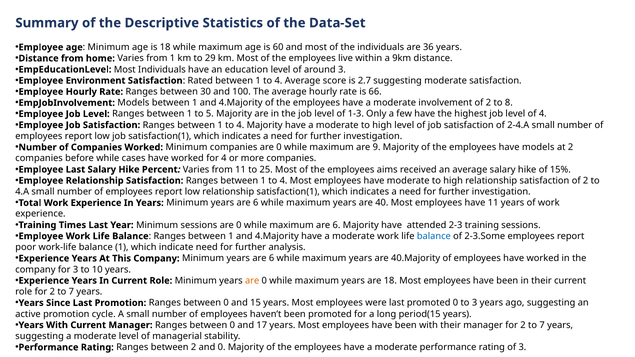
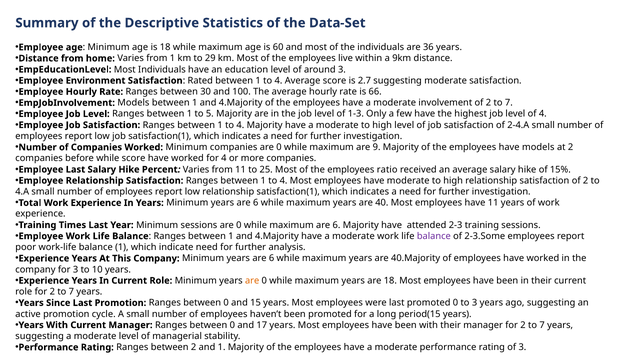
of 2 to 8: 8 -> 7 (509, 103)
while cases: cases -> score (134, 158)
aims: aims -> ratio (387, 170)
balance colour: blue -> purple (434, 236)
and 0: 0 -> 1 (222, 347)
